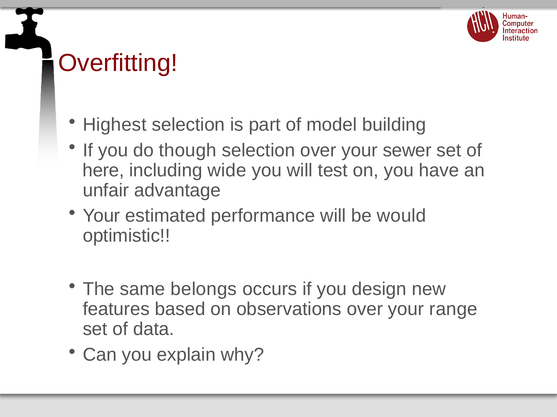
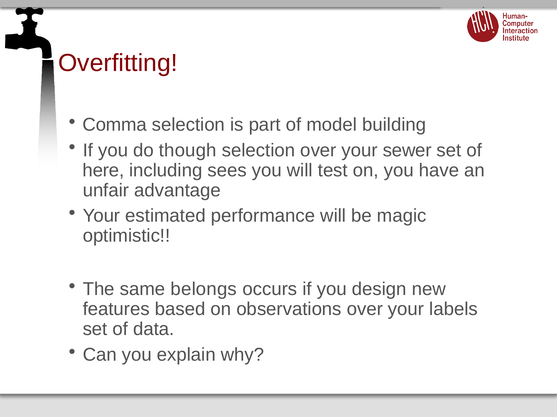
Highest: Highest -> Comma (115, 125)
wide: wide -> sees (227, 171)
would: would -> magic (402, 216)
range: range -> labels (454, 310)
